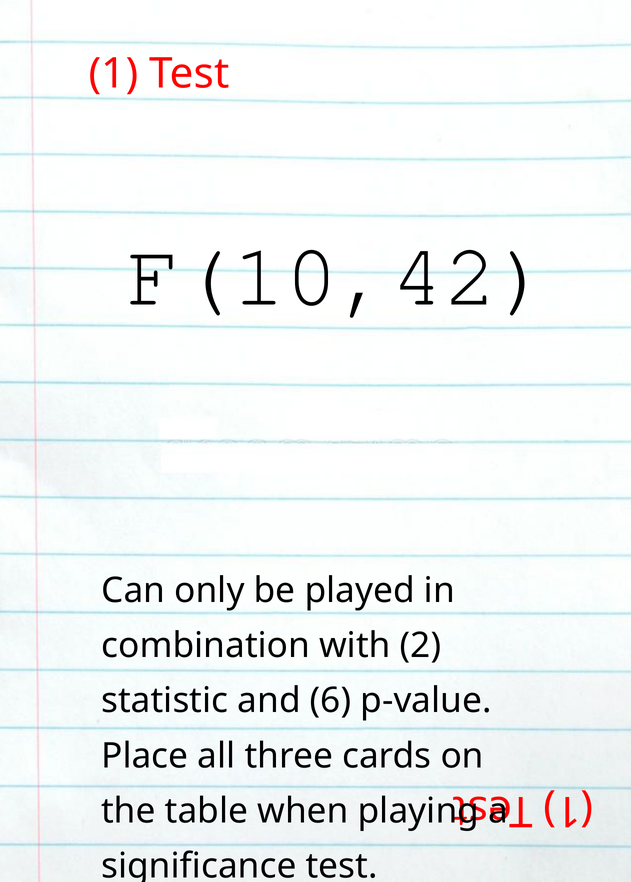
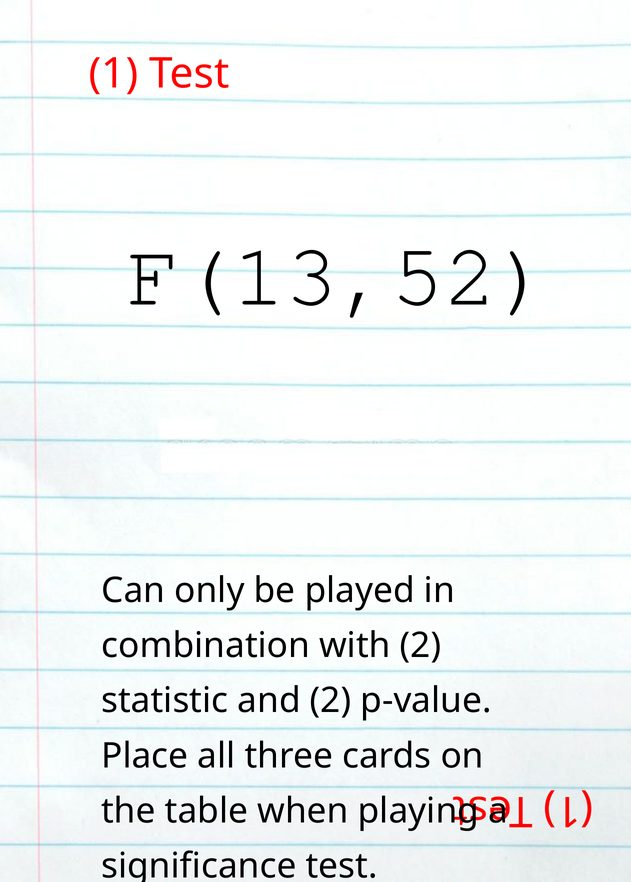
F(10,42: F(10,42 -> F(13,52 (338, 275)
and 6: 6 -> 2 (331, 700)
